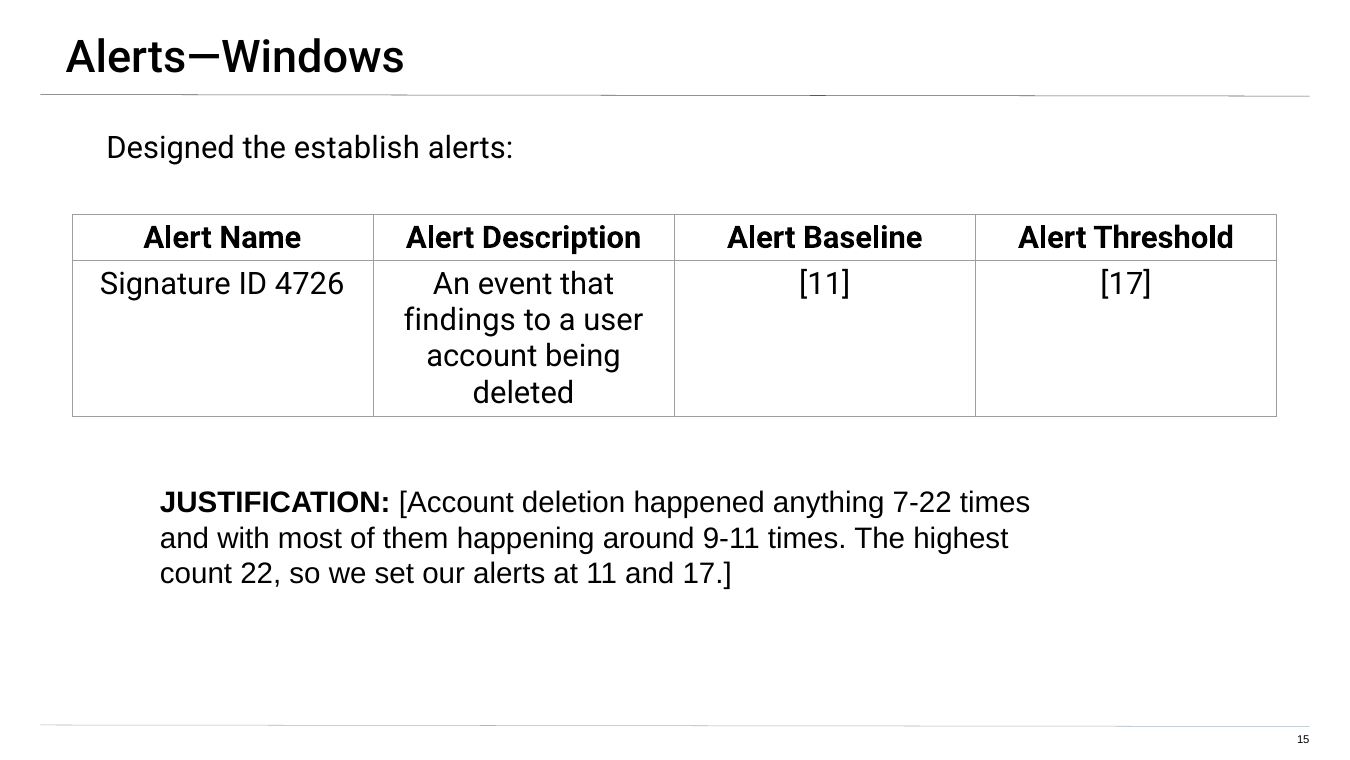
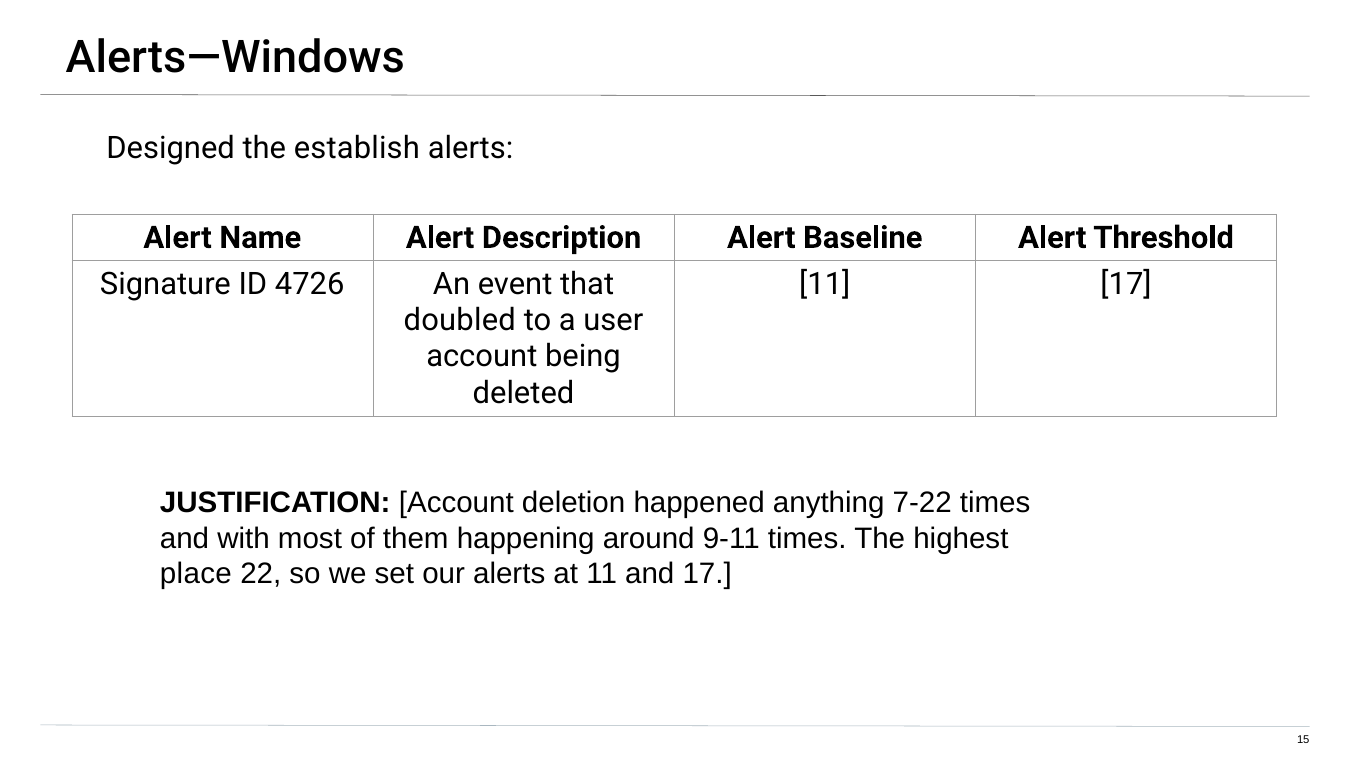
findings: findings -> doubled (460, 320)
count: count -> place (196, 573)
